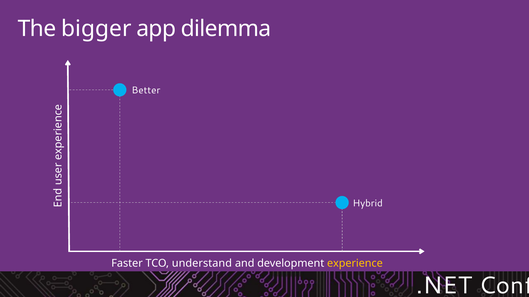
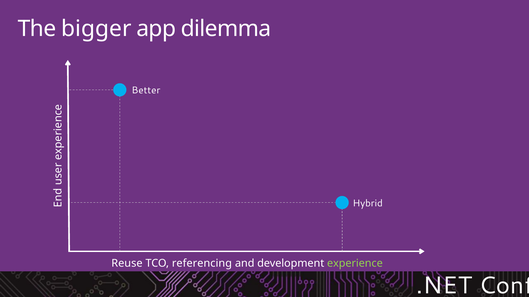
Faster: Faster -> Reuse (127, 264)
understand: understand -> referencing (202, 264)
experience colour: yellow -> light green (355, 264)
